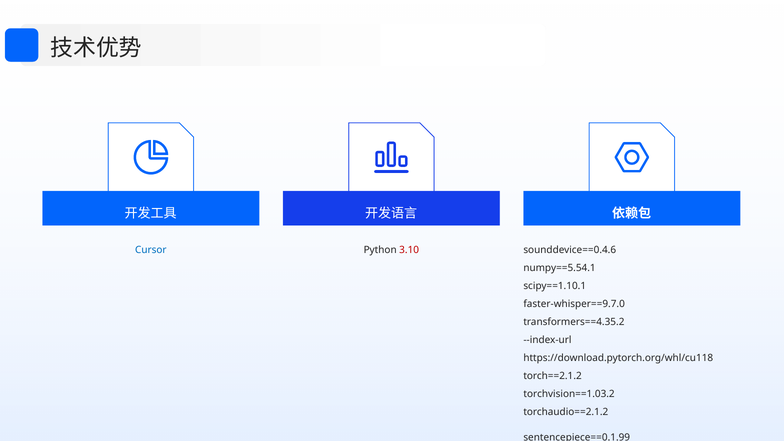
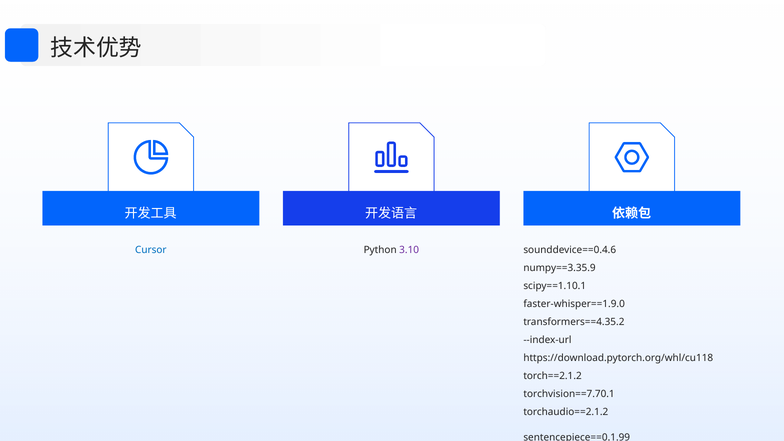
3.10 colour: red -> purple (409, 250)
numpy==5.54.1: numpy==5.54.1 -> numpy==3.35.9 (560, 268)
faster-whisper==9.7.0: faster-whisper==9.7.0 -> faster-whisper==1.9.0 (574, 304)
torchvision==1.03.2: torchvision==1.03.2 -> torchvision==7.70.1 (569, 394)
